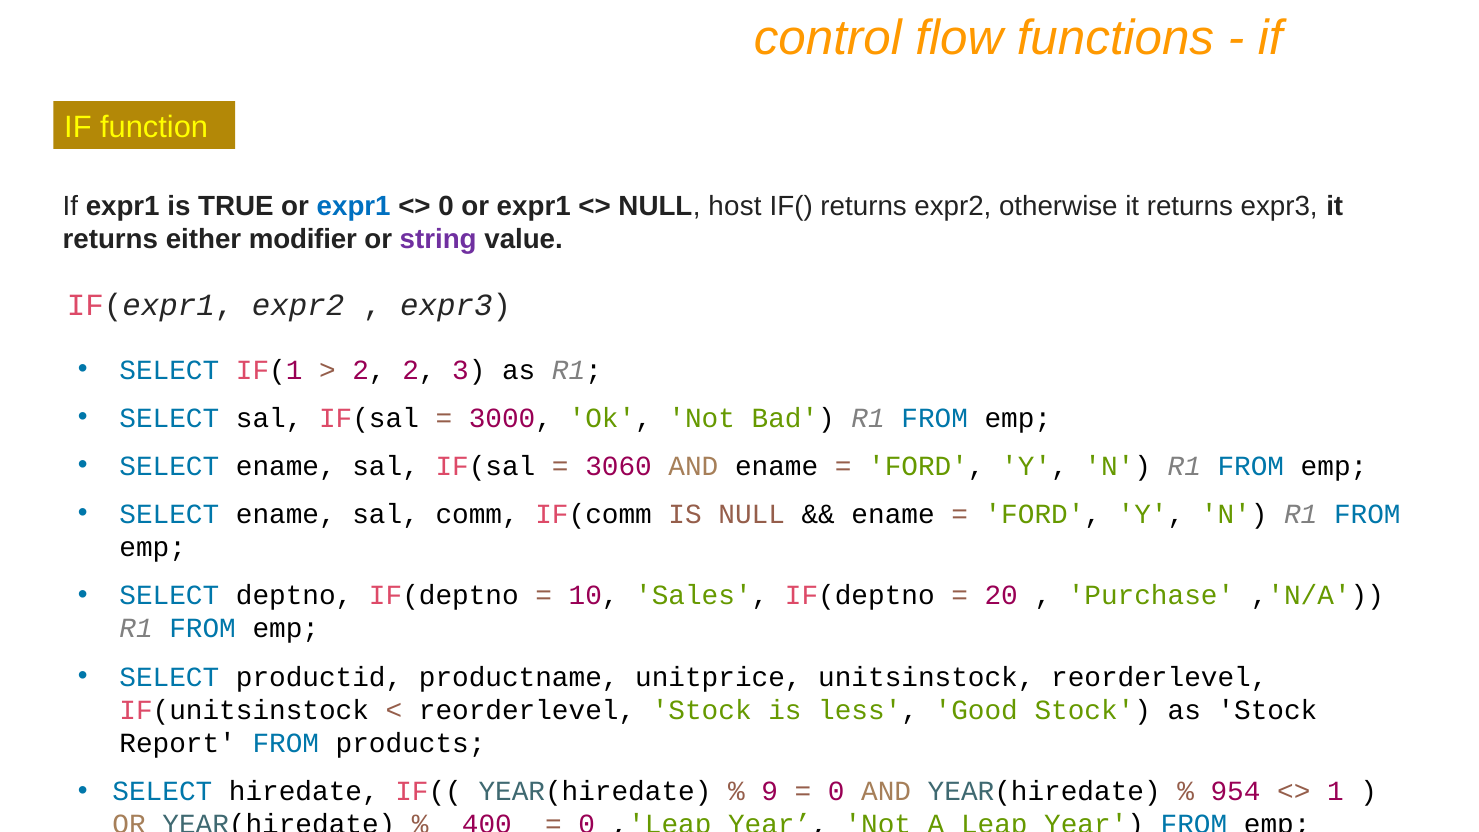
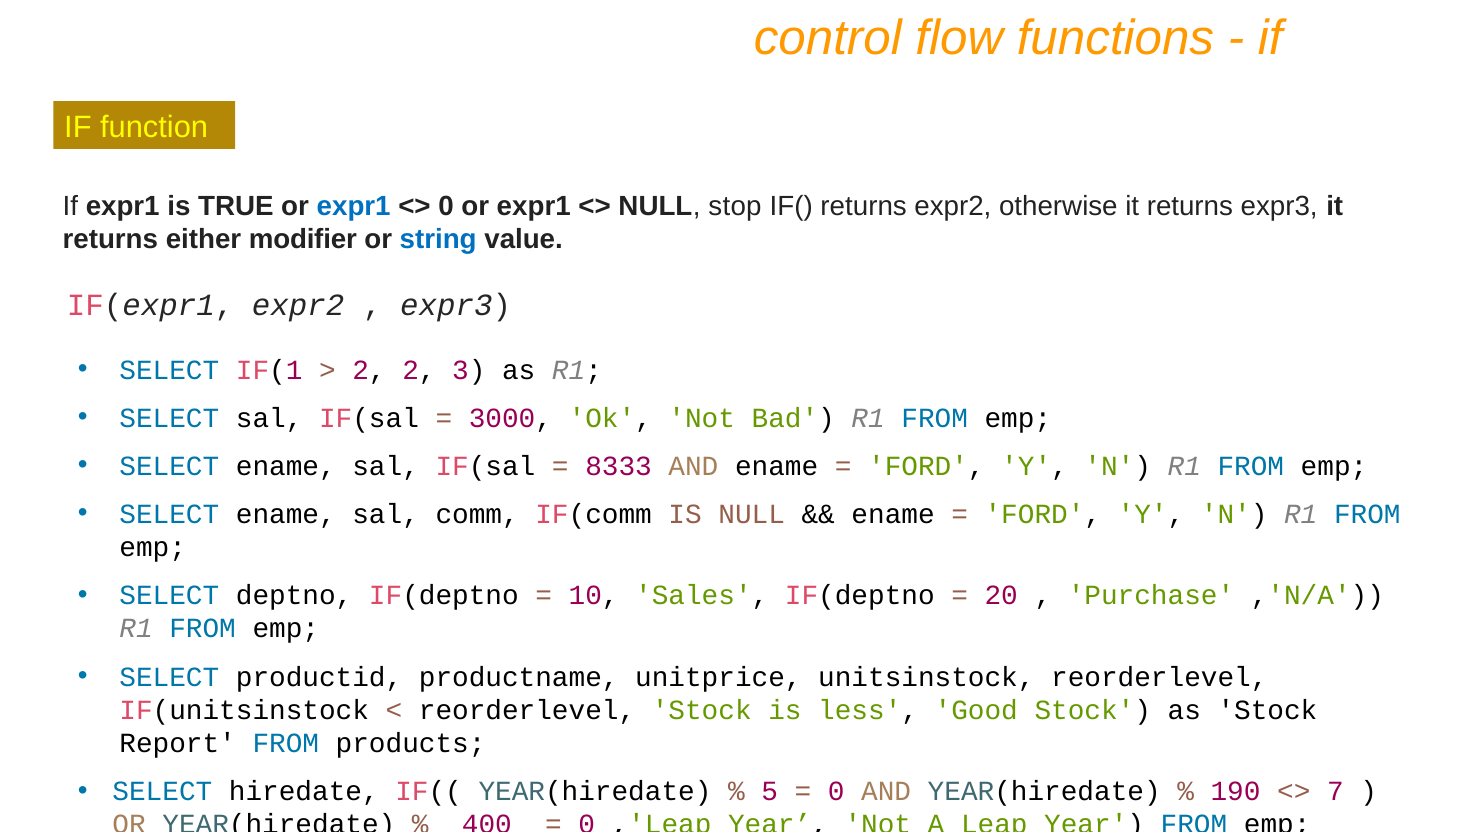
host: host -> stop (735, 207)
string colour: purple -> blue (438, 240)
3060: 3060 -> 8333 (619, 466)
9: 9 -> 5 (770, 791)
954: 954 -> 190 (1236, 791)
1: 1 -> 7 (1335, 791)
